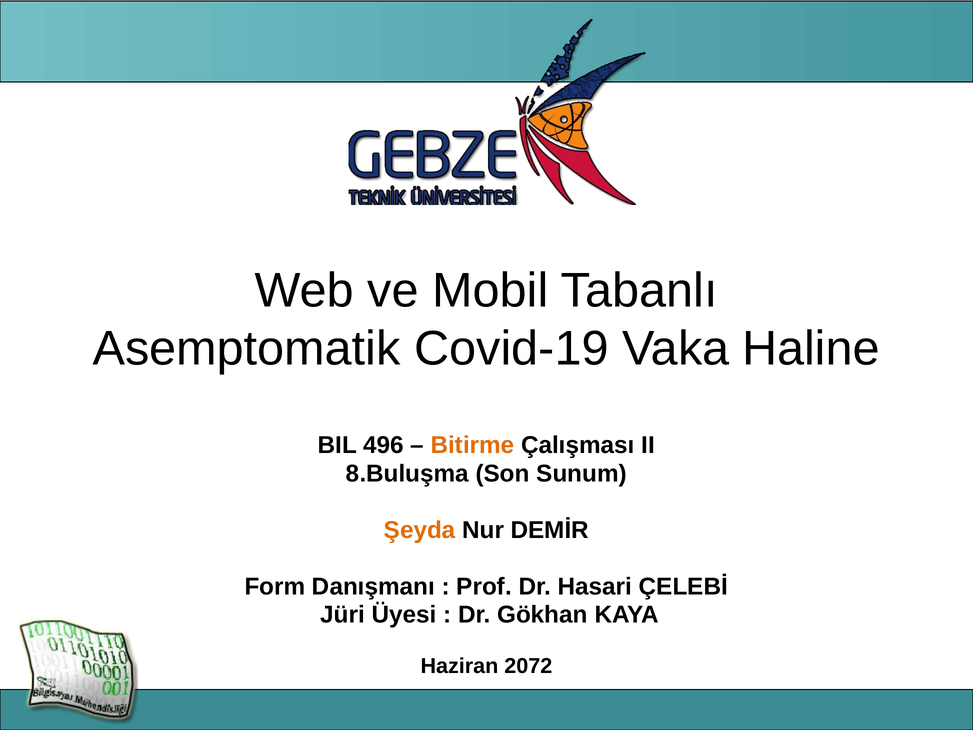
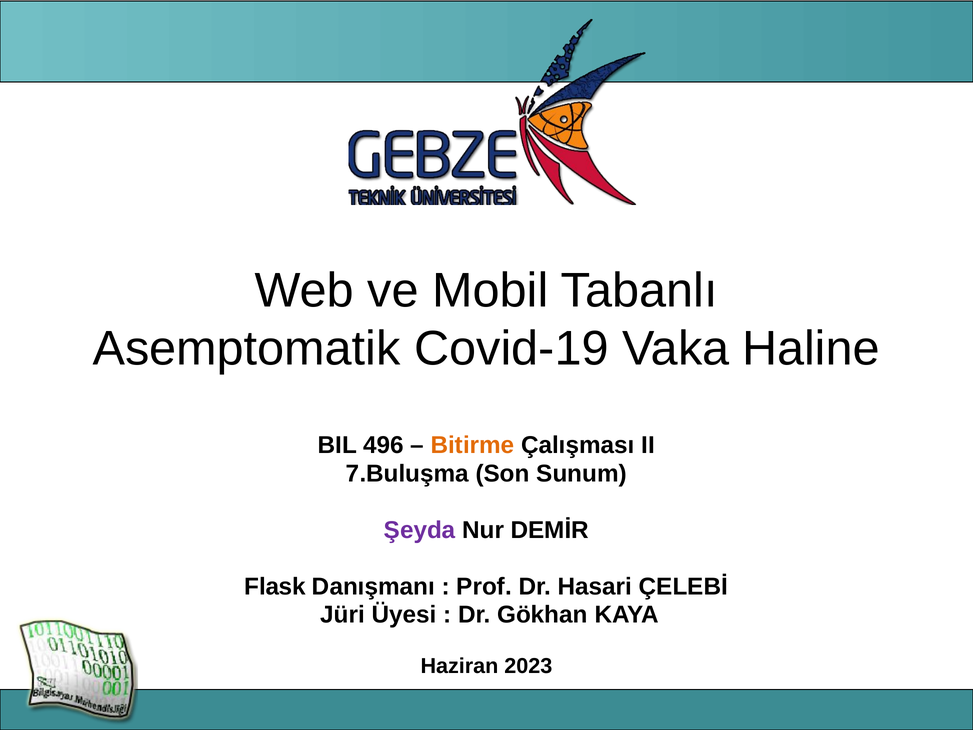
8.Buluşma: 8.Buluşma -> 7.Buluşma (407, 473)
Şeyda colour: orange -> purple (420, 530)
Form: Form -> Flask (275, 586)
2072: 2072 -> 2023 (528, 666)
